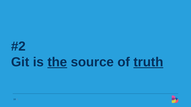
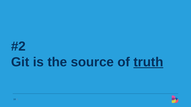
the underline: present -> none (57, 62)
